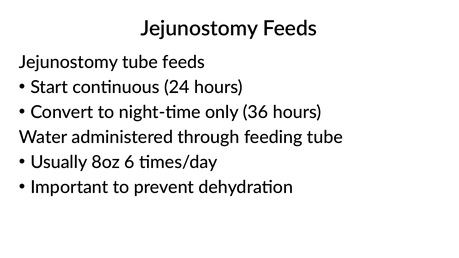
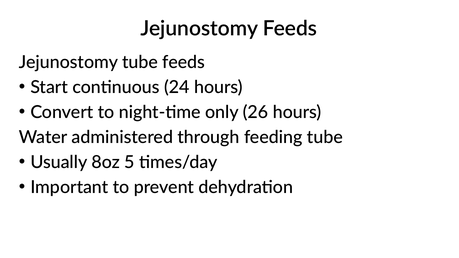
36: 36 -> 26 (255, 112)
6: 6 -> 5 (130, 163)
